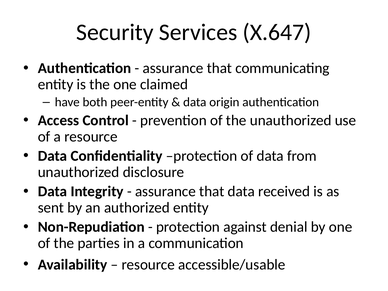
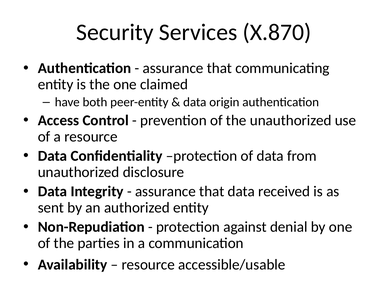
X.647: X.647 -> X.870 (277, 32)
